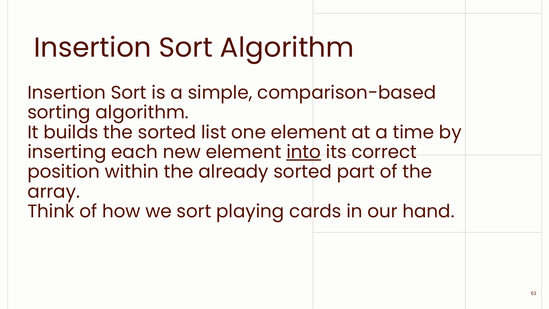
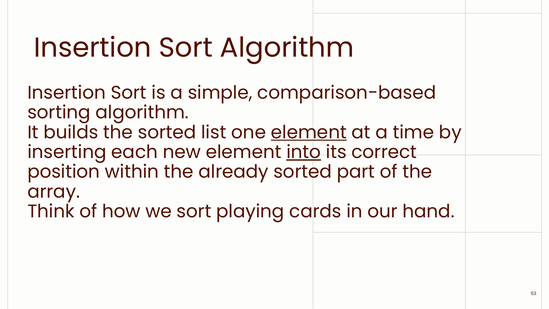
element underline: none -> present (309, 132)
